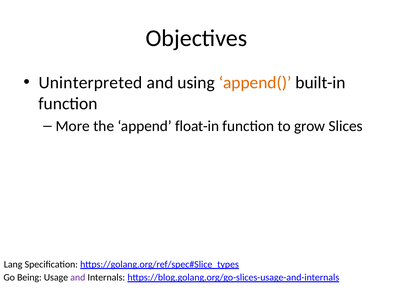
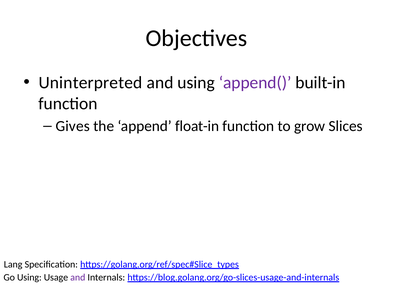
append( colour: orange -> purple (255, 82)
More: More -> Gives (73, 126)
Go Being: Being -> Using (29, 277)
